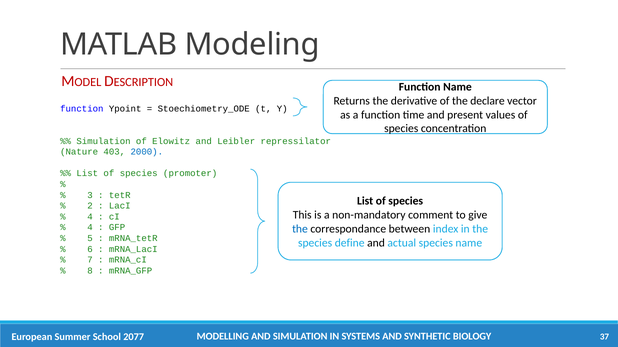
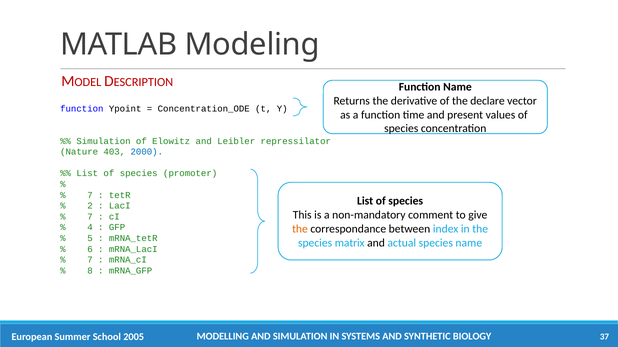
Stoechiometry_ODE: Stoechiometry_ODE -> Concentration_ODE (204, 109)
3: 3 -> 7 (90, 195)
4: 4 -> 7 (90, 217)
the colour: blue -> orange (300, 229)
define: define -> matrix (350, 243)
2077: 2077 -> 2005 (134, 337)
